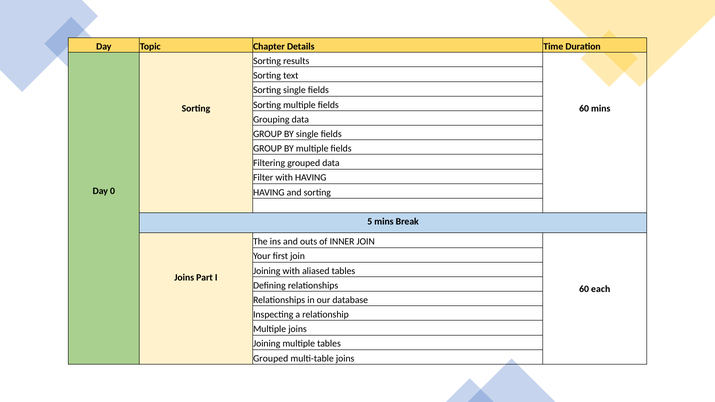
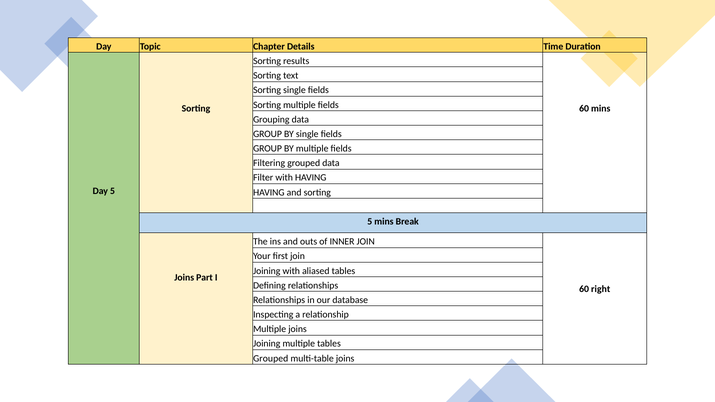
Day 0: 0 -> 5 (113, 191)
each: each -> right (601, 289)
